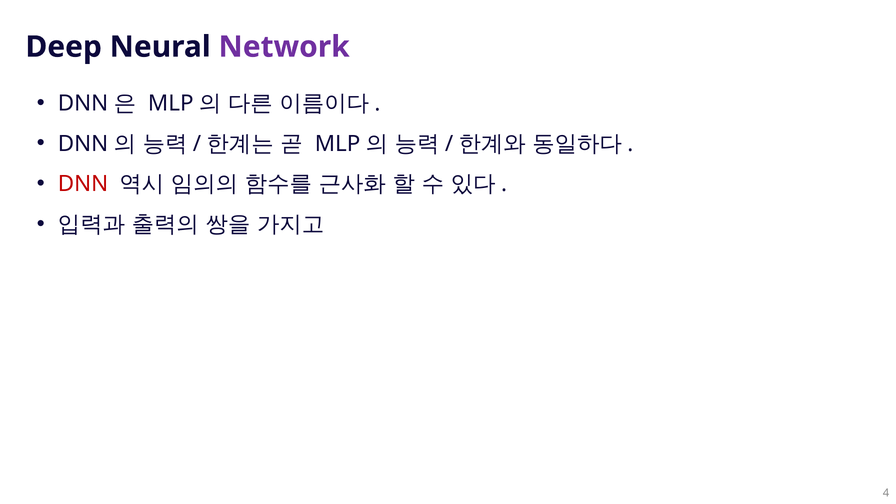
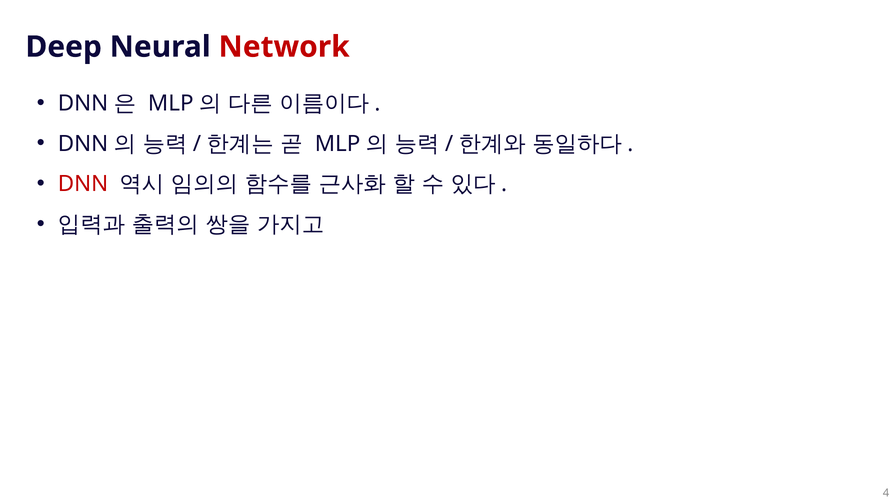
Network colour: purple -> red (284, 47)
